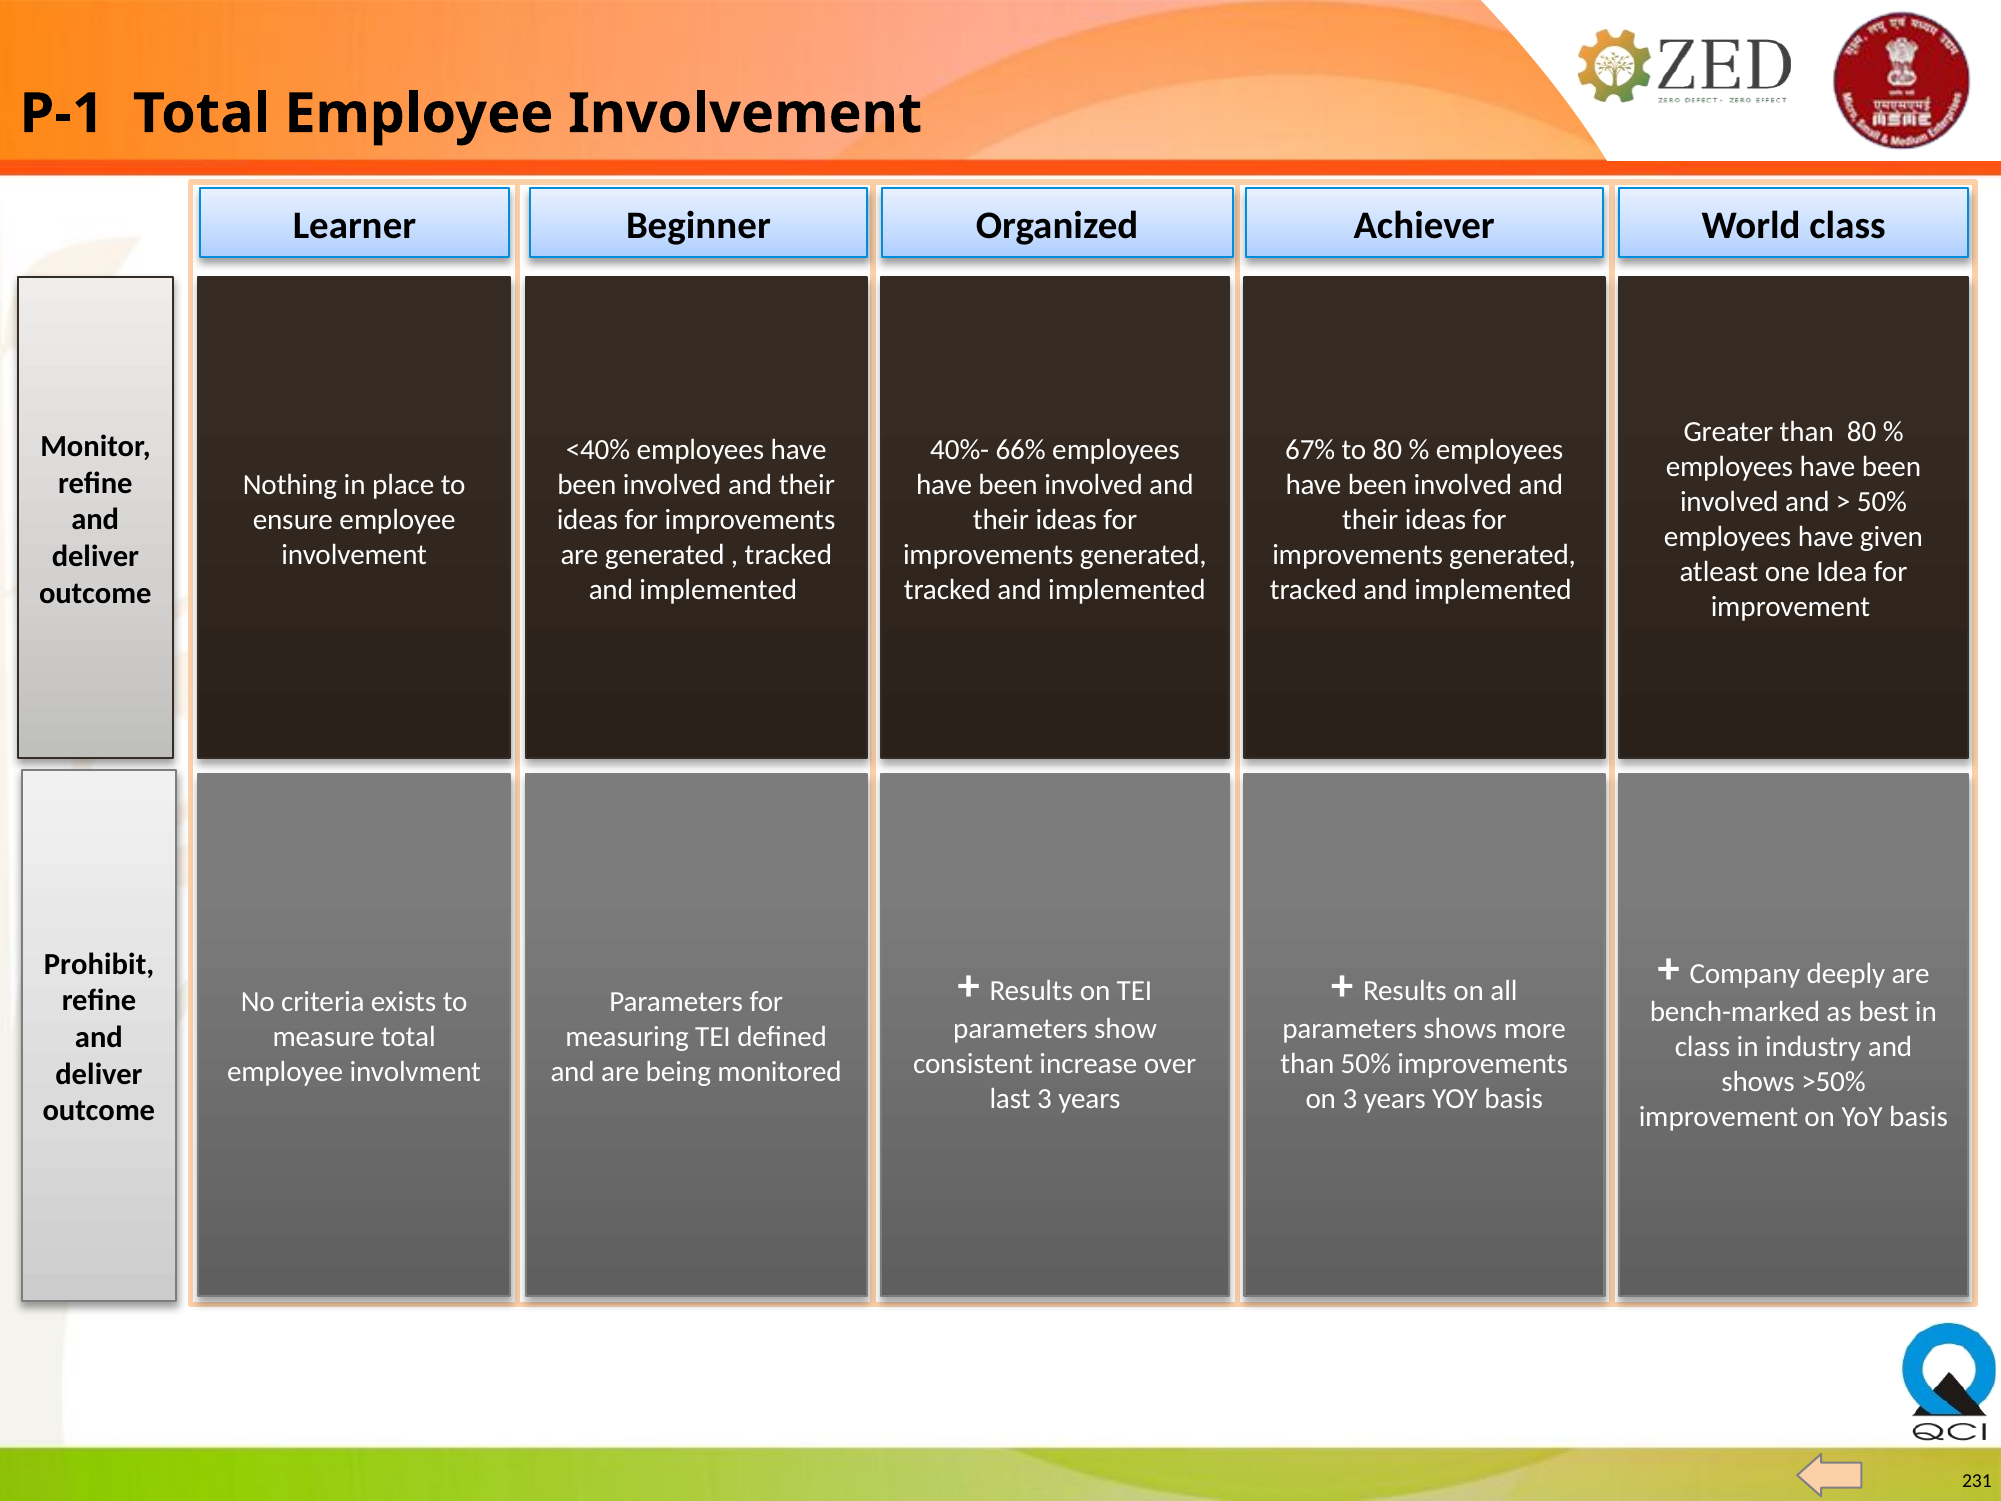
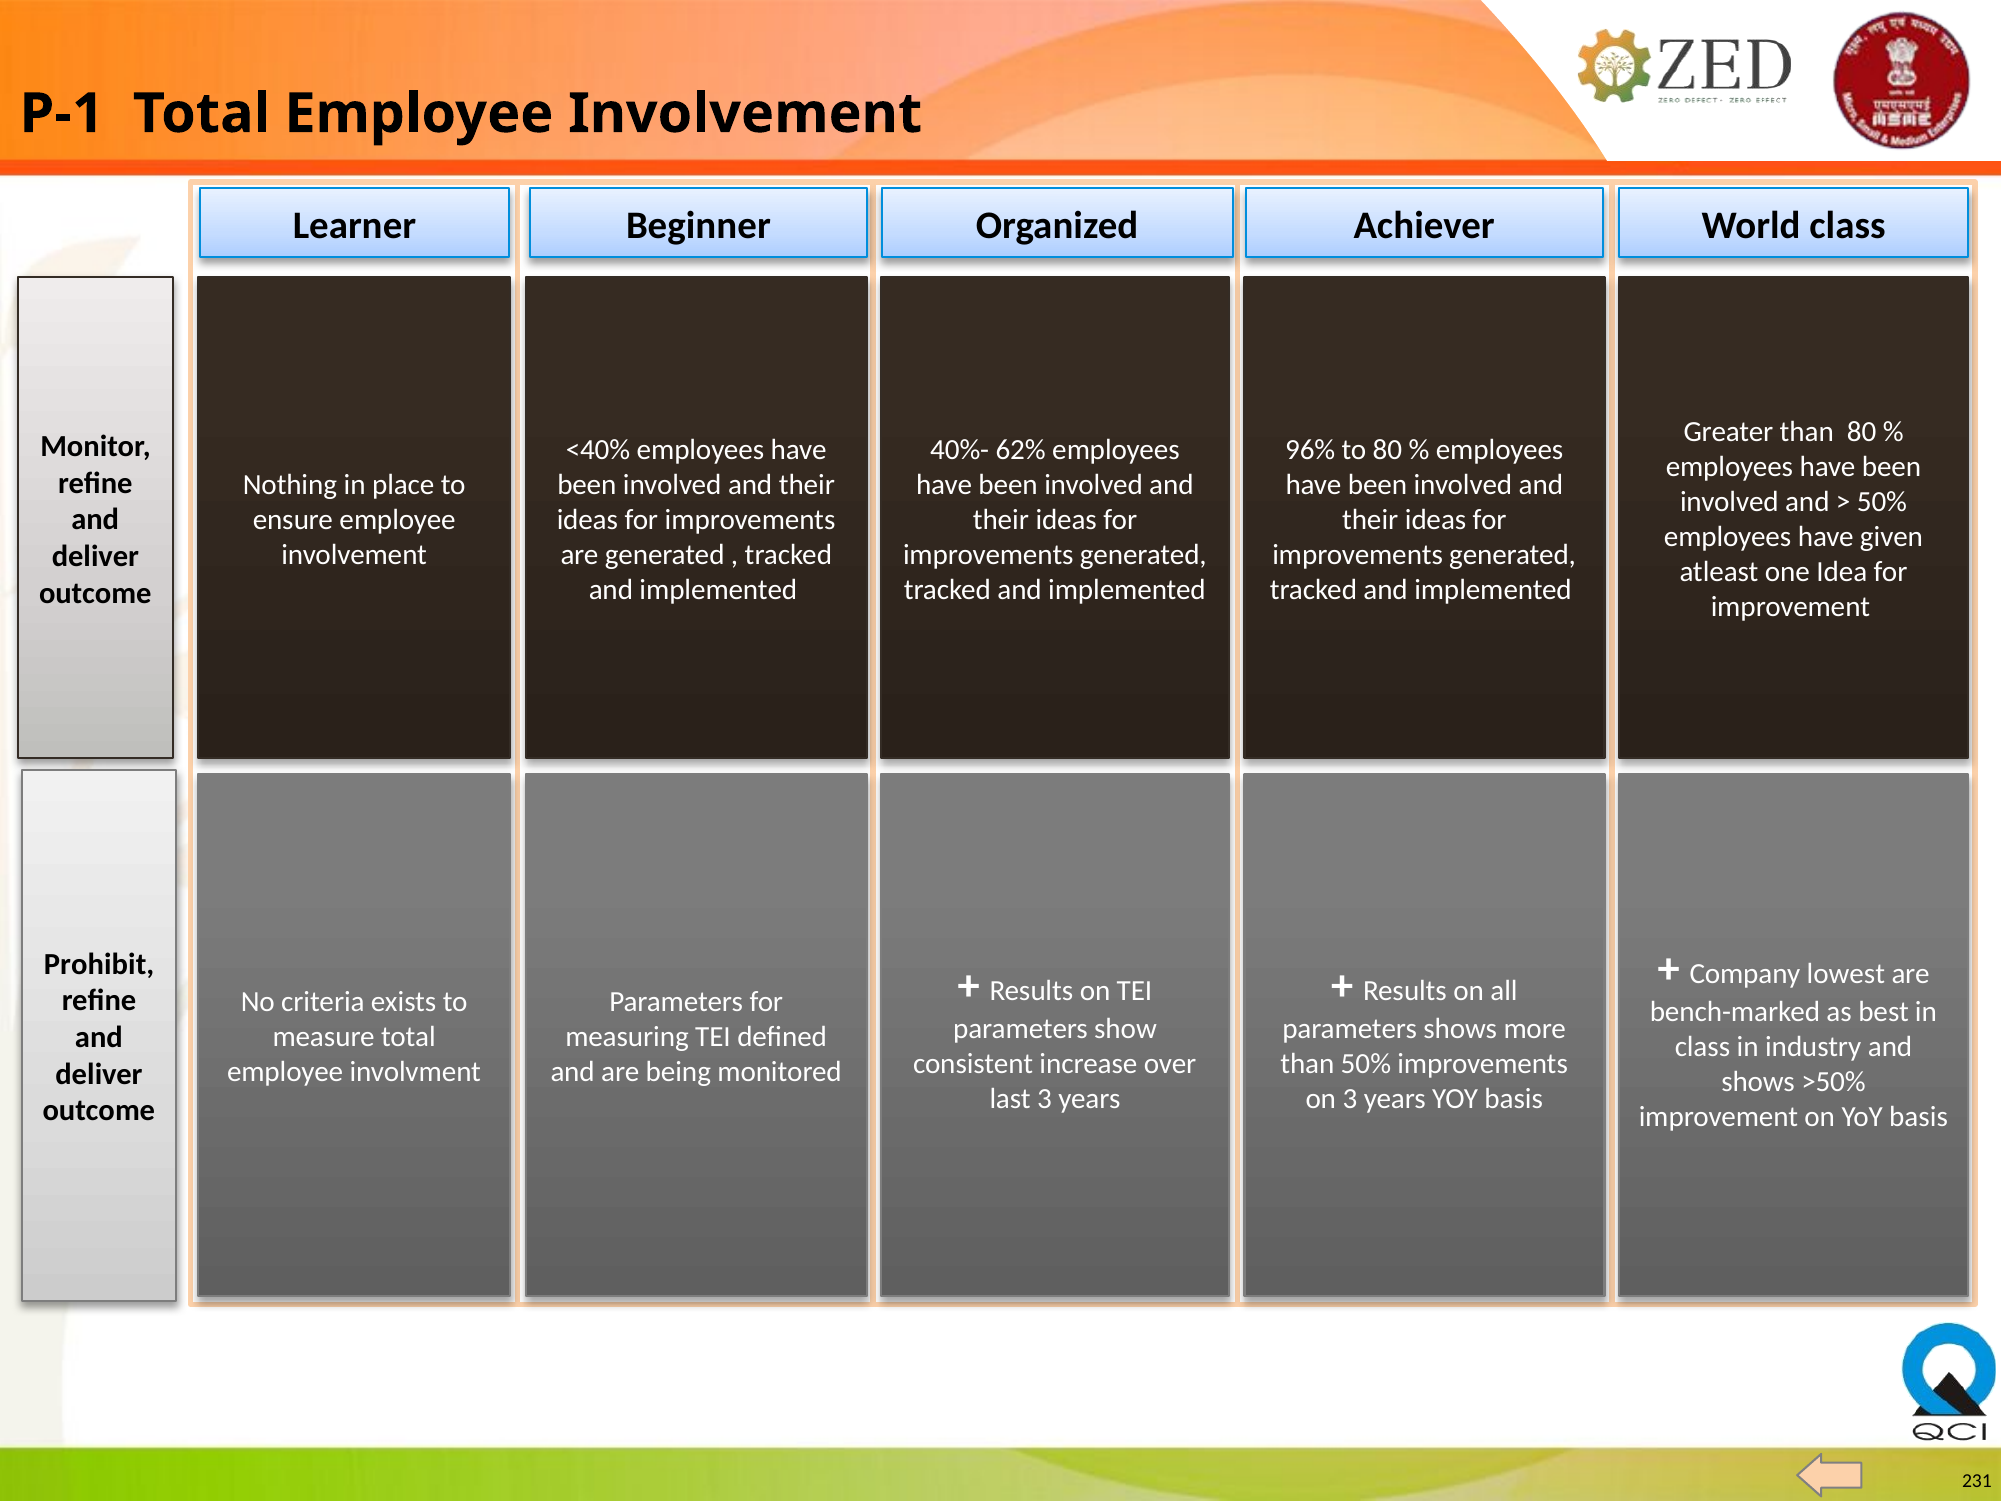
66%: 66% -> 62% (1021, 450)
67%: 67% -> 96% (1310, 450)
deeply: deeply -> lowest (1846, 973)
